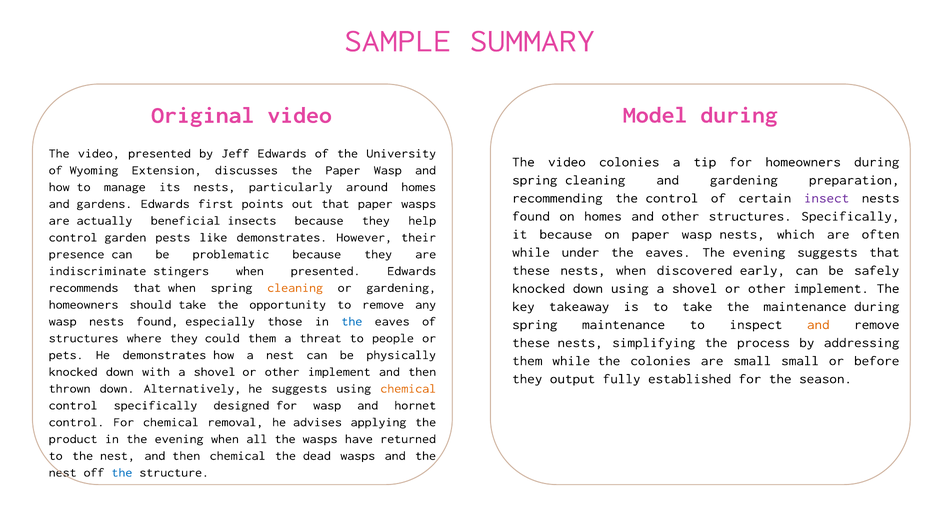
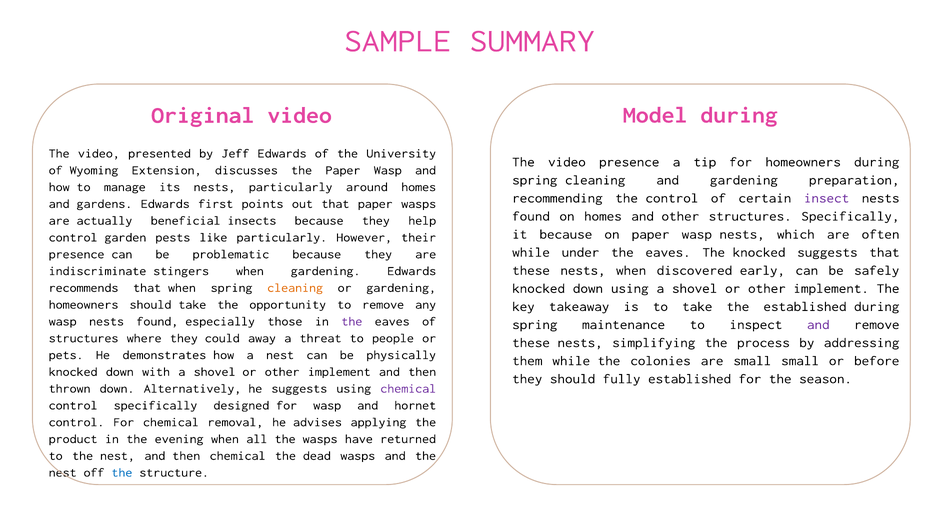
video colonies: colonies -> presence (629, 162)
like demonstrates: demonstrates -> particularly (282, 237)
eaves The evening: evening -> knocked (759, 252)
when presented: presented -> gardening (326, 271)
the maintenance: maintenance -> established (805, 307)
the colour: blue -> purple (352, 321)
and colour: orange -> purple (818, 325)
could them: them -> away (262, 338)
they output: output -> should (573, 379)
chemical colour: orange -> purple (408, 389)
